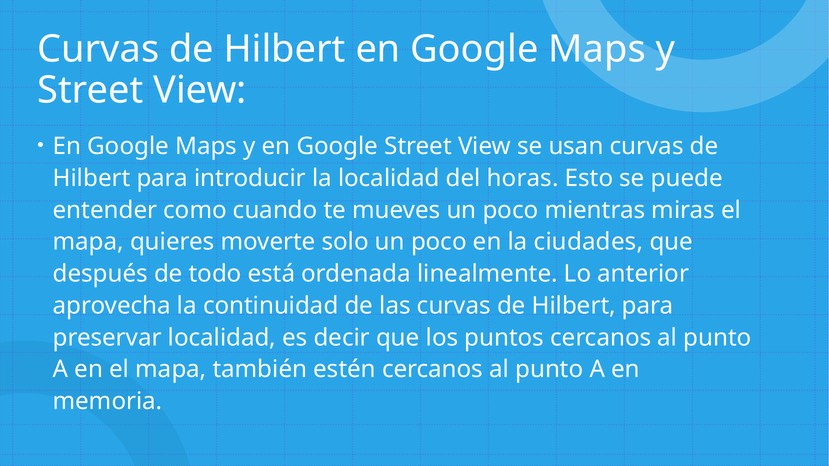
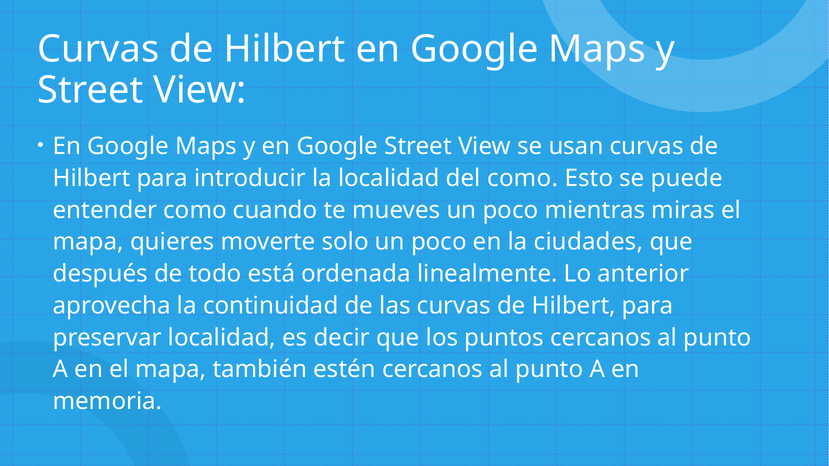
del horas: horas -> como (523, 178)
